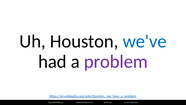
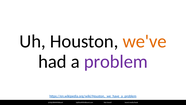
we've colour: blue -> orange (145, 41)
